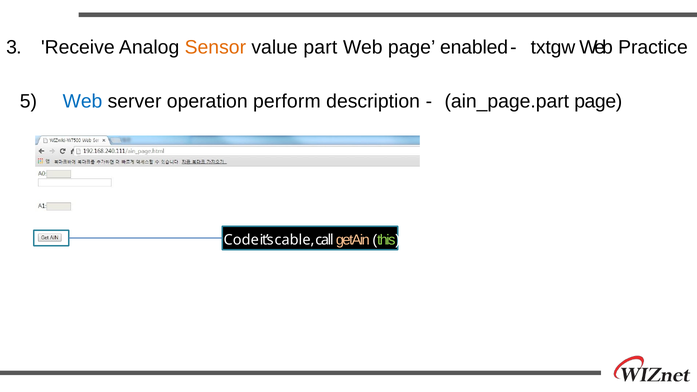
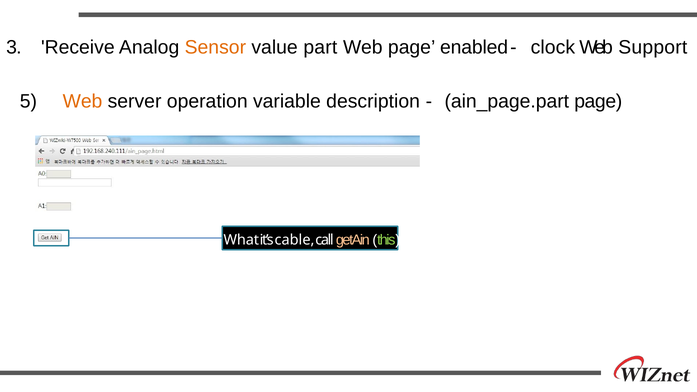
txtgw: txtgw -> clock (553, 47)
Practice: Practice -> Support (653, 47)
Web colour: blue -> orange (83, 102)
perform: perform -> variable (287, 102)
Code: Code -> What (241, 240)
